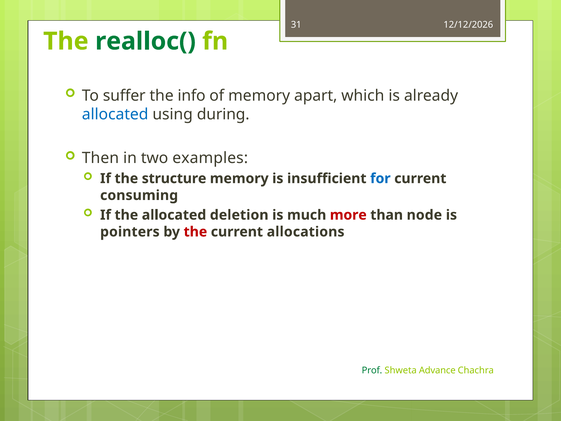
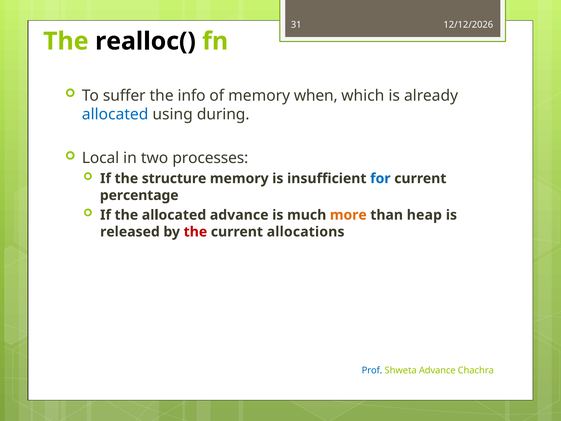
realloc( colour: green -> black (145, 41)
apart: apart -> when (316, 96)
Then: Then -> Local (101, 158)
examples: examples -> processes (210, 158)
consuming: consuming -> percentage (139, 195)
allocated deletion: deletion -> advance (239, 215)
more colour: red -> orange (348, 215)
node: node -> heap (424, 215)
pointers: pointers -> released (130, 232)
Prof colour: green -> blue (372, 370)
